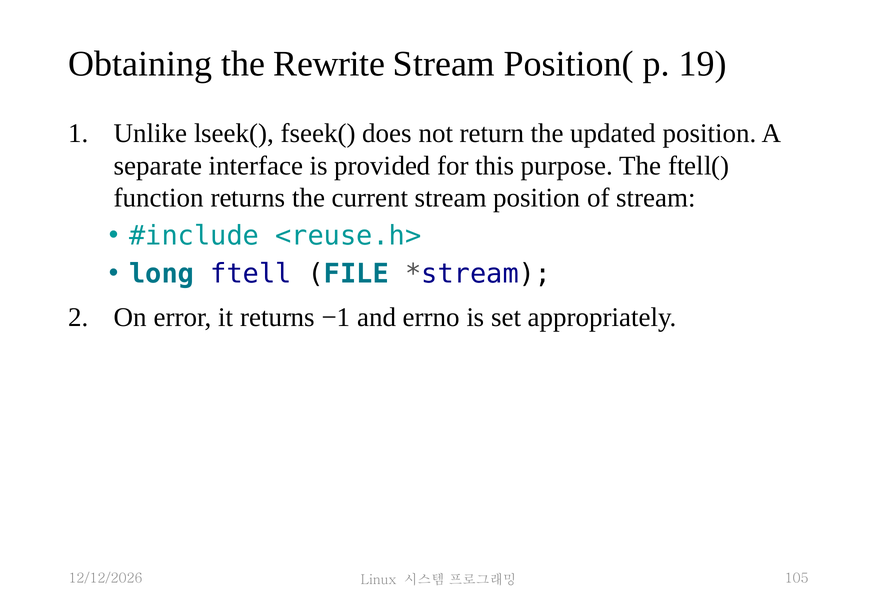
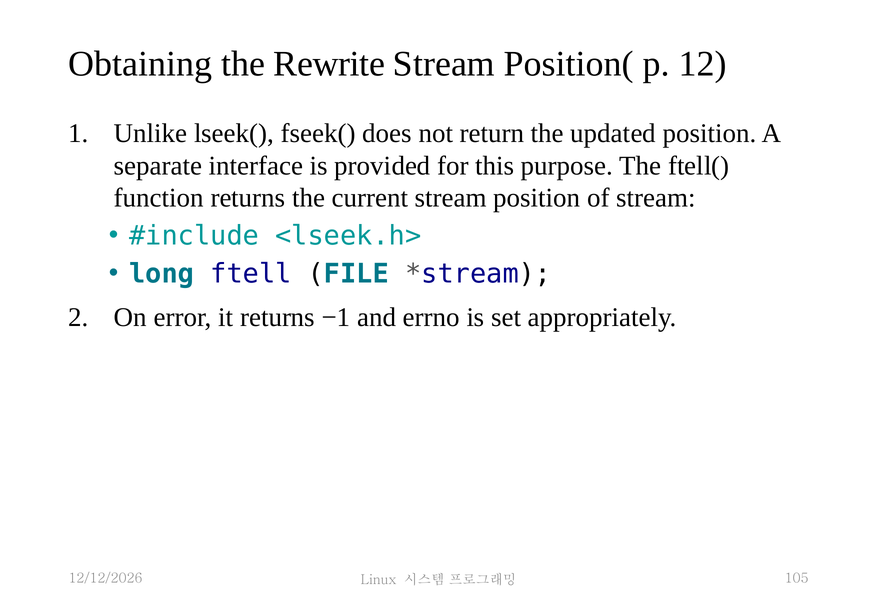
19: 19 -> 12 (703, 64)
<reuse.h>: <reuse.h> -> <lseek.h> (348, 236)
